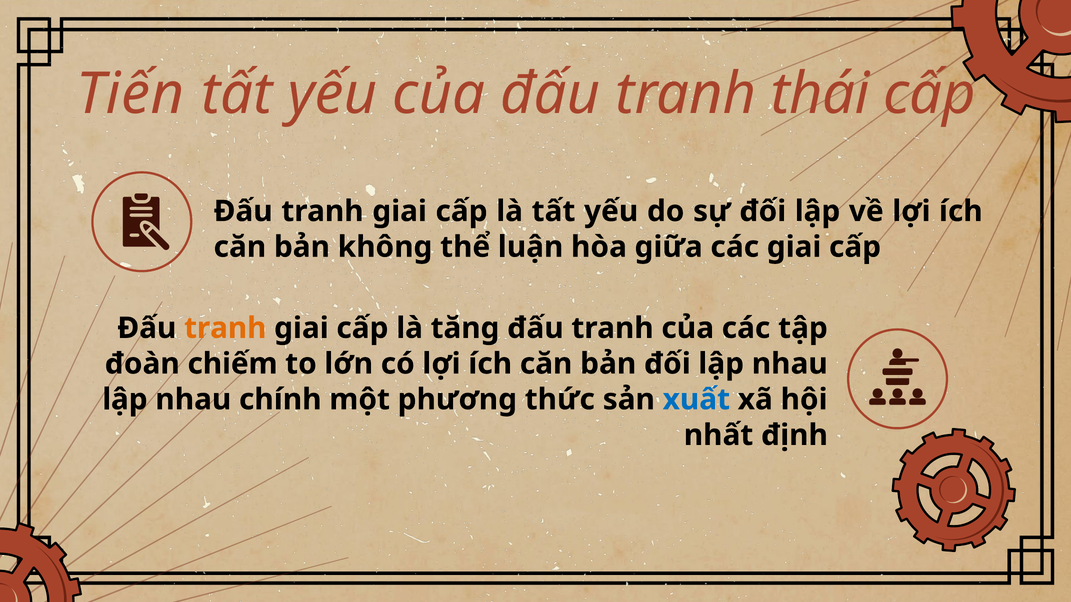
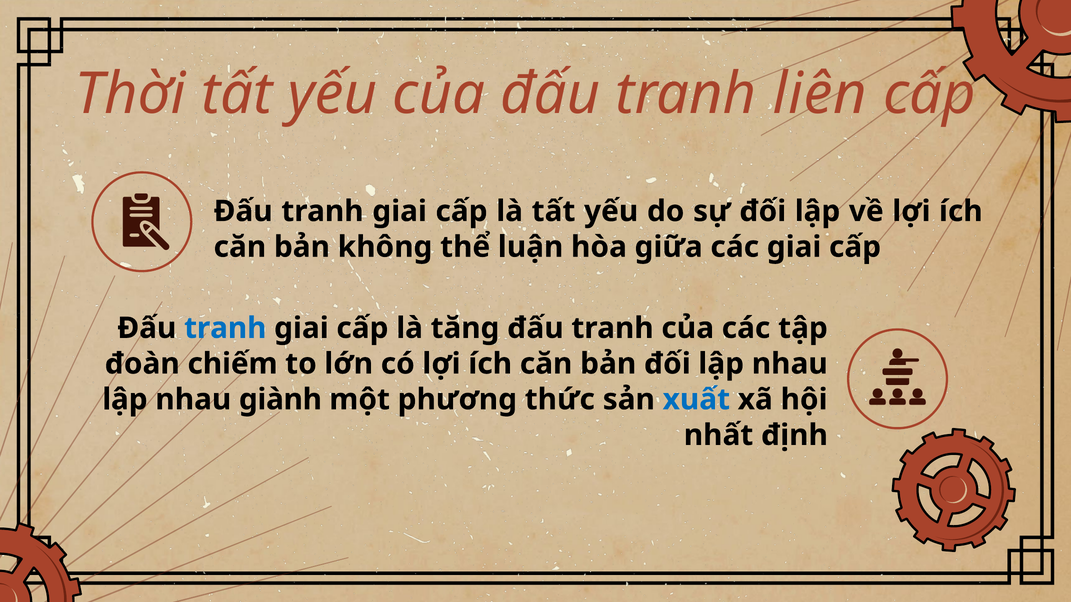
Tiến: Tiến -> Thời (130, 94)
thái: thái -> liên (820, 94)
tranh colour: orange -> blue (225, 328)
chính: chính -> giành (280, 400)
